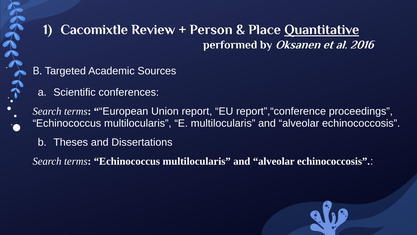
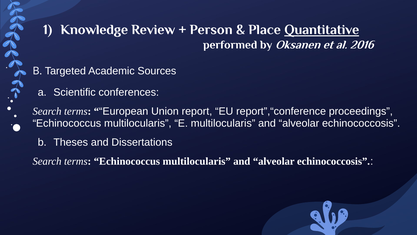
Cacomixtle: Cacomixtle -> Knowledge (94, 29)
